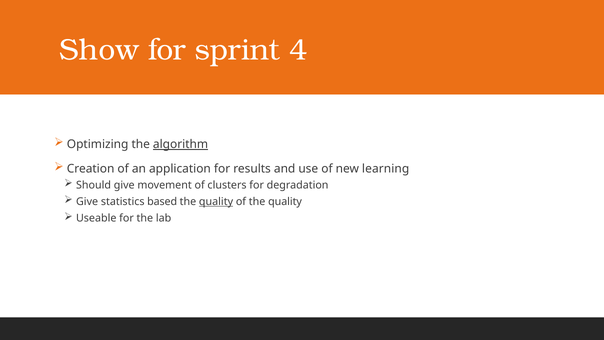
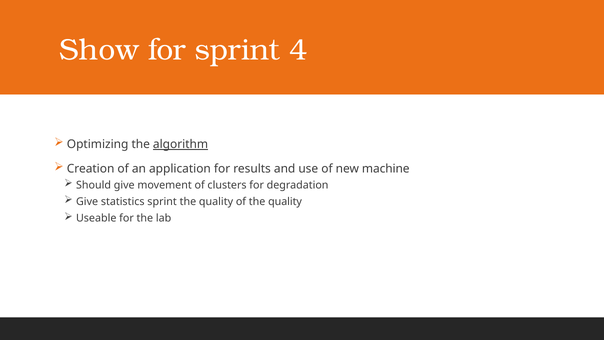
learning: learning -> machine (386, 169)
statistics based: based -> sprint (162, 201)
quality underline: present -> none (216, 201)
